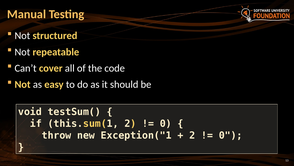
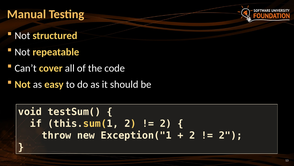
0: 0 -> 2 (166, 123)
0: 0 -> 2 (231, 135)
